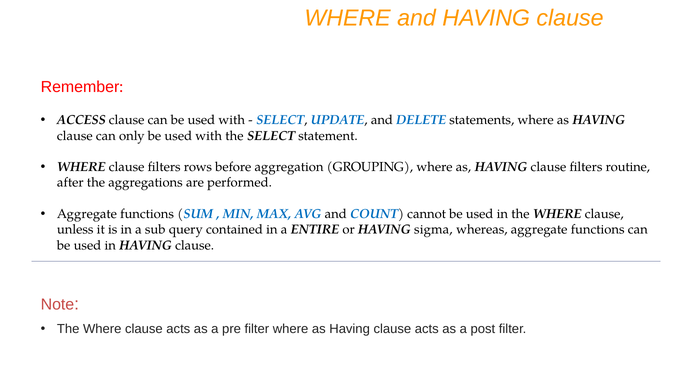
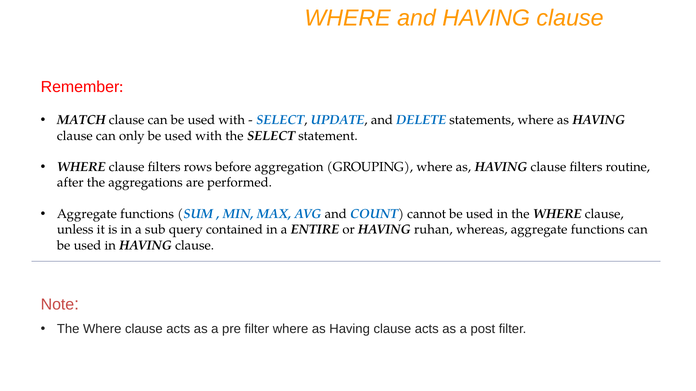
ACCESS: ACCESS -> MATCH (81, 120)
sigma: sigma -> ruhan (433, 230)
